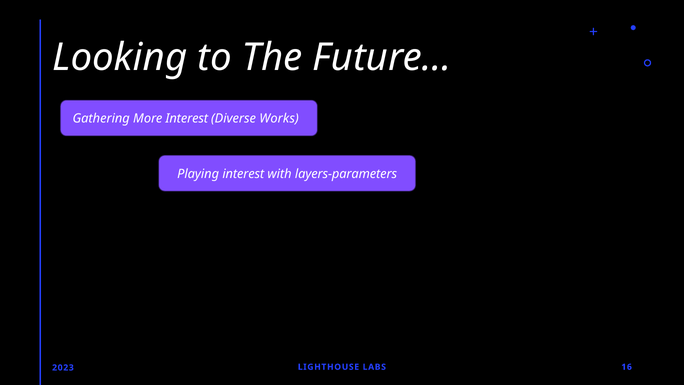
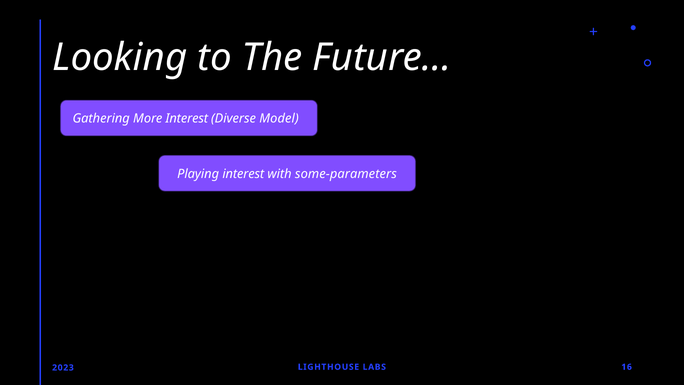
Works: Works -> Model (279, 119)
layers-parameters: layers-parameters -> some-parameters (346, 174)
